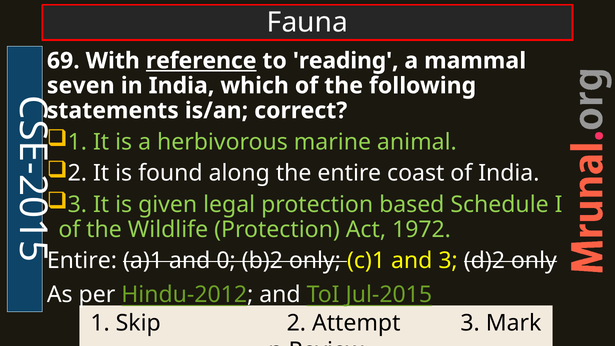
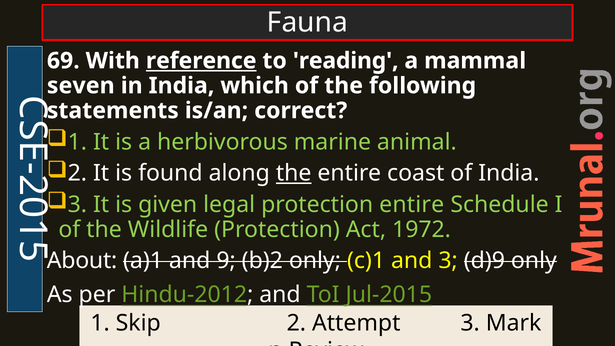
the underline: none -> present (294, 173)
protection based: based -> entire (412, 205)
Entire: Entire -> About (82, 261)
and 0: 0 -> 9 (226, 261)
d)2: d)2 -> d)9 (484, 261)
